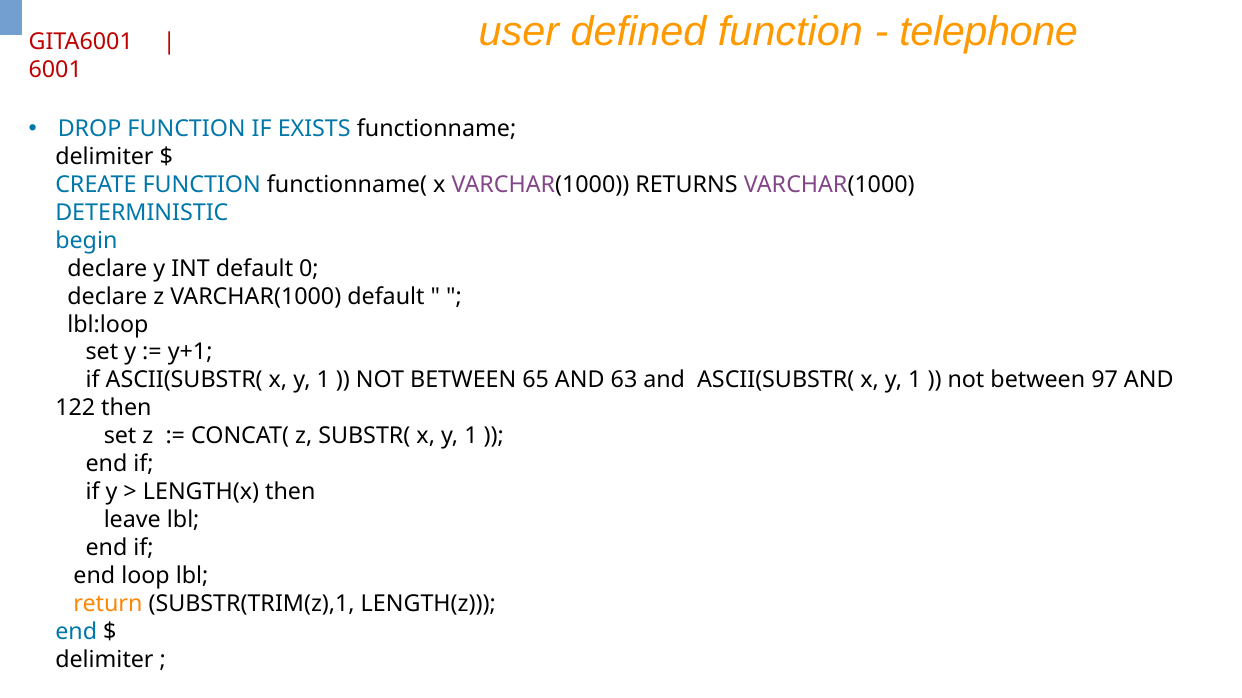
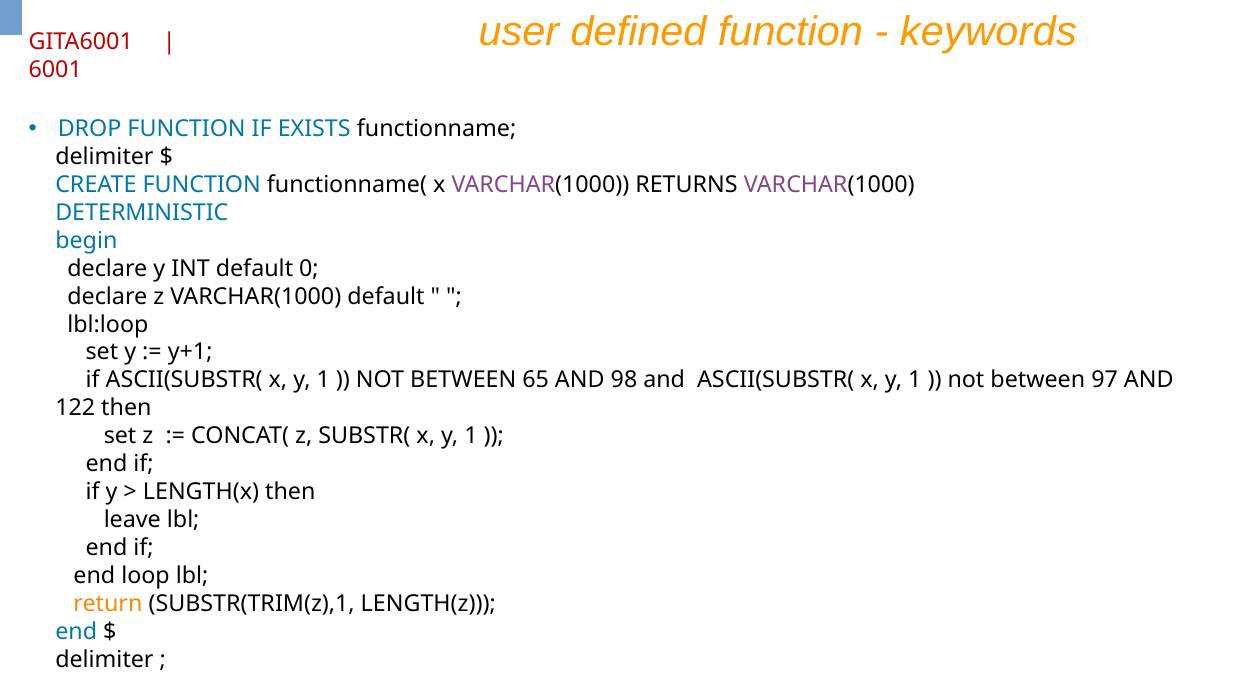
telephone: telephone -> keywords (988, 32)
63: 63 -> 98 (624, 381)
